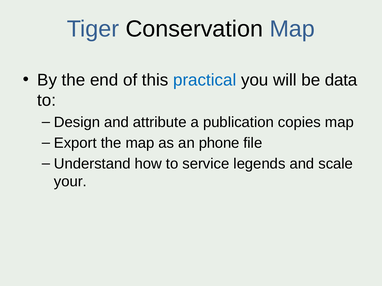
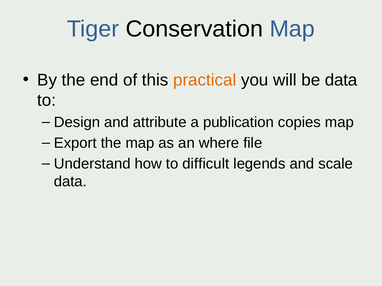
practical colour: blue -> orange (205, 80)
phone: phone -> where (219, 143)
service: service -> difficult (206, 164)
your: your -> data (70, 182)
